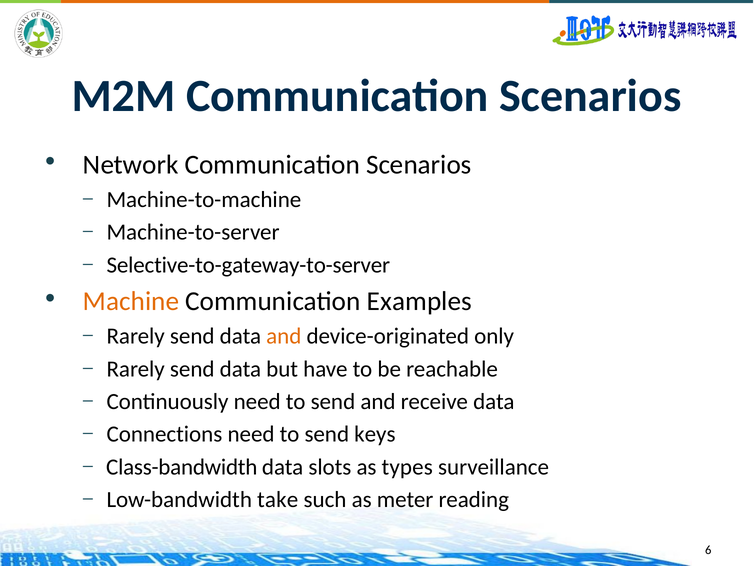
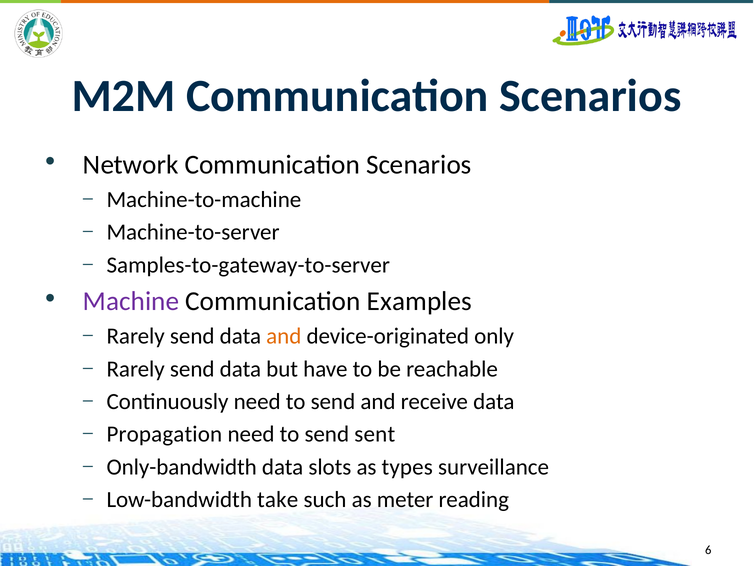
Selective-to-gateway-to-server: Selective-to-gateway-to-server -> Samples-to-gateway-to-server (248, 265)
Machine colour: orange -> purple (131, 301)
Connections: Connections -> Propagation (164, 434)
keys: keys -> sent (375, 434)
Class-bandwidth: Class-bandwidth -> Only-bandwidth (182, 467)
